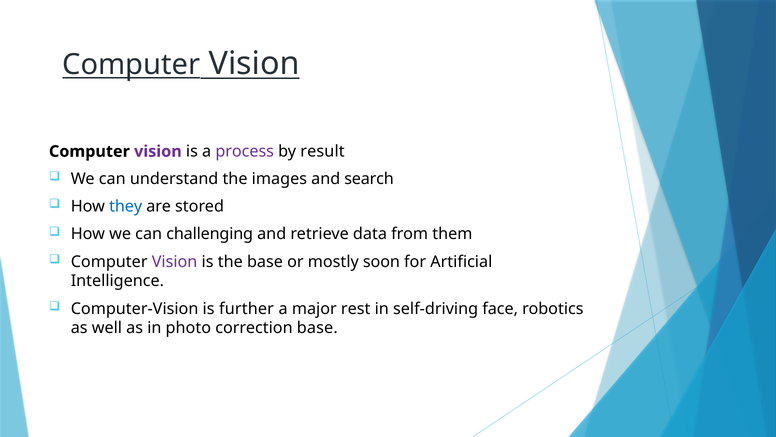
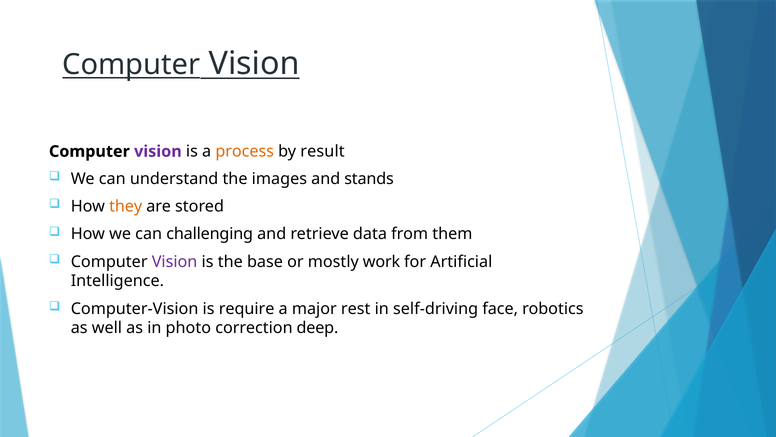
process colour: purple -> orange (245, 151)
search: search -> stands (369, 179)
they colour: blue -> orange (126, 206)
soon: soon -> work (382, 261)
further: further -> require (247, 308)
correction base: base -> deep (317, 328)
